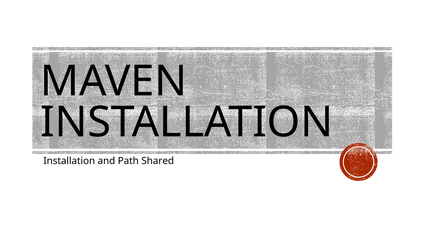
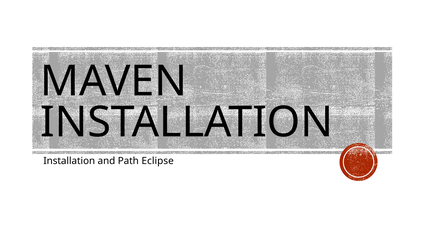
Shared: Shared -> Eclipse (158, 161)
